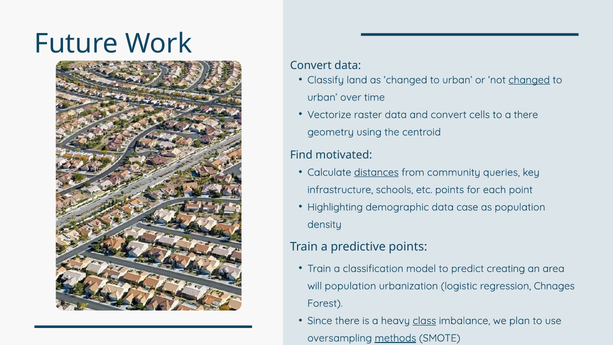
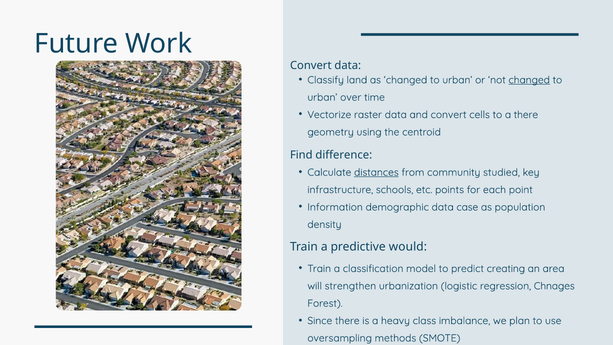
motivated: motivated -> difference (344, 155)
queries: queries -> studied (501, 172)
Highlighting: Highlighting -> Information (335, 207)
predictive points: points -> would (408, 247)
will population: population -> strengthen (350, 286)
class underline: present -> none (424, 321)
methods underline: present -> none (395, 338)
